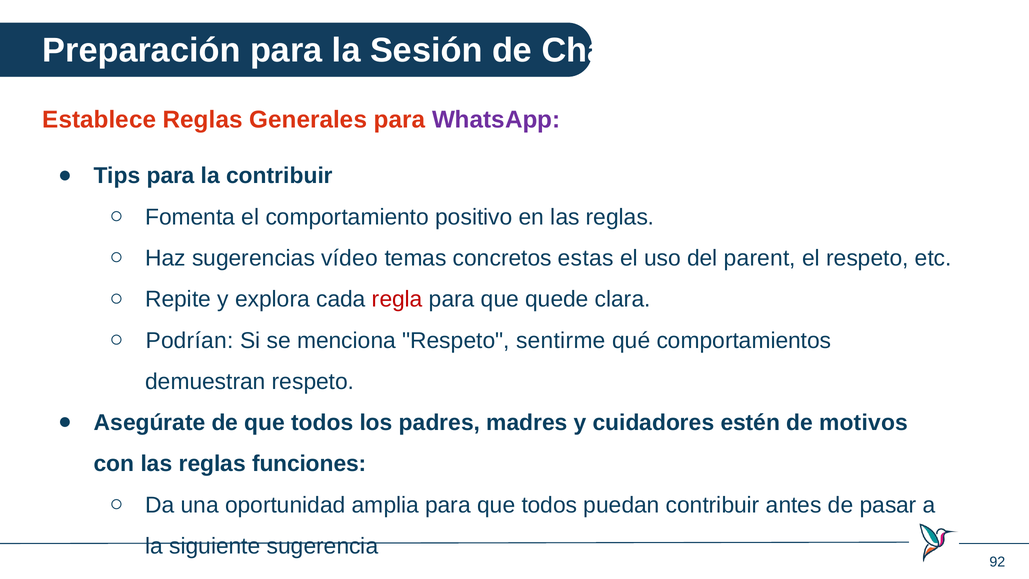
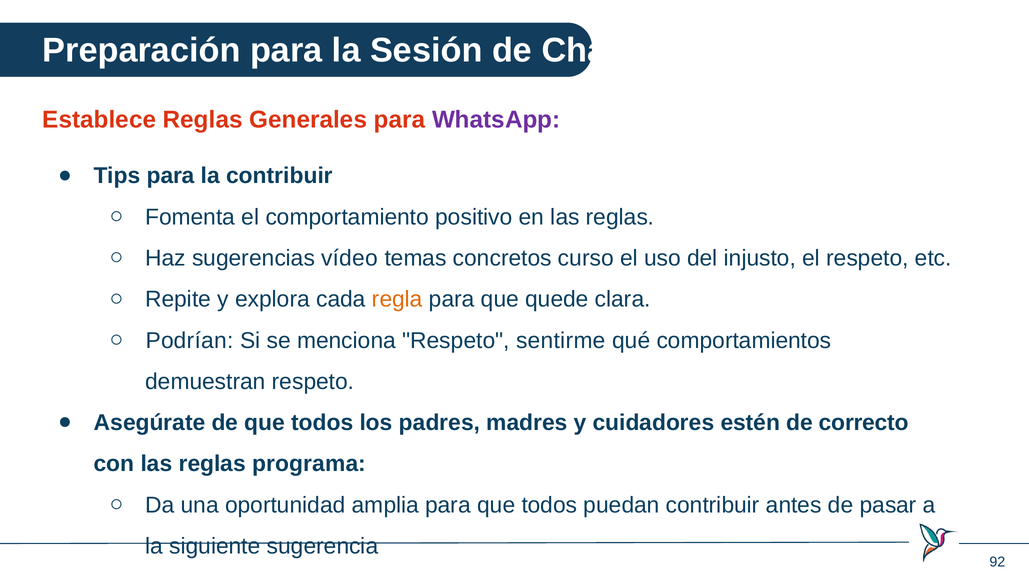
estas: estas -> curso (586, 258)
parent: parent -> injusto (760, 258)
regla colour: red -> orange (397, 299)
motivos: motivos -> correcto (864, 423)
funciones: funciones -> programa (309, 464)
